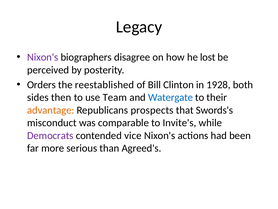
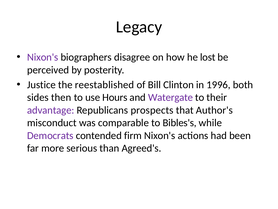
Orders: Orders -> Justice (41, 85)
1928: 1928 -> 1996 (219, 85)
Team: Team -> Hours (115, 97)
Watergate colour: blue -> purple (171, 97)
advantage colour: orange -> purple (51, 110)
Swords's: Swords's -> Author's (214, 110)
Invite's: Invite's -> Bibles's (180, 123)
vice: vice -> firm (133, 135)
